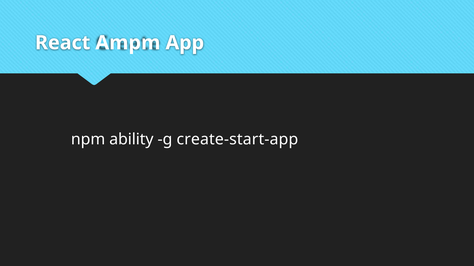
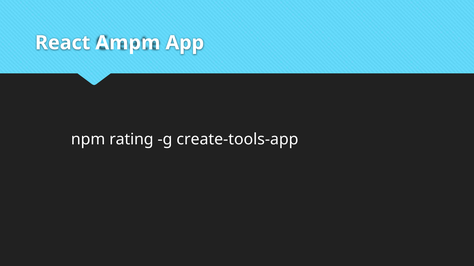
ability: ability -> rating (131, 140)
create-start-app: create-start-app -> create-tools-app (237, 140)
